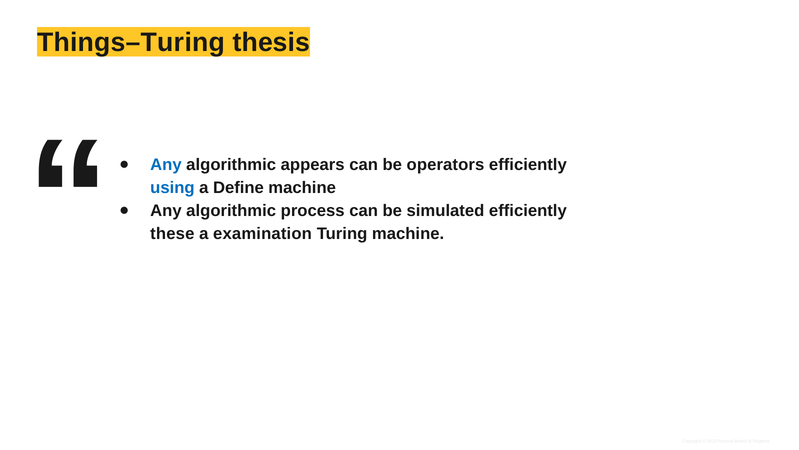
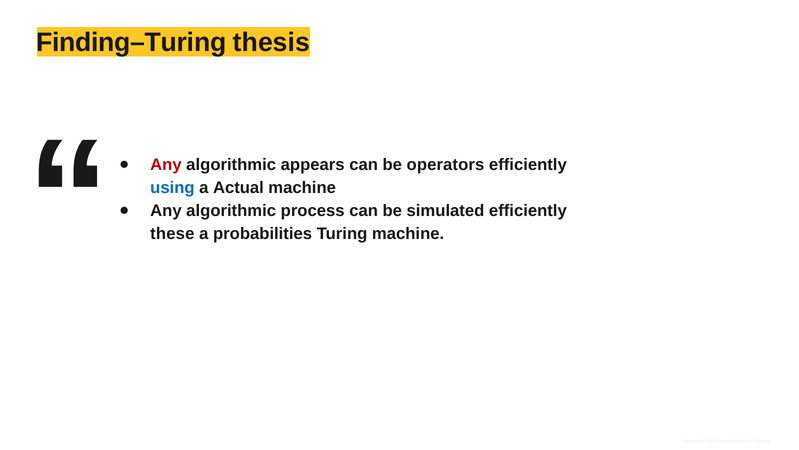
Things–Turing: Things–Turing -> Finding–Turing (131, 42)
Any colour: blue -> red (166, 165)
Define: Define -> Actual (238, 188)
examination: examination -> probabilities (263, 233)
